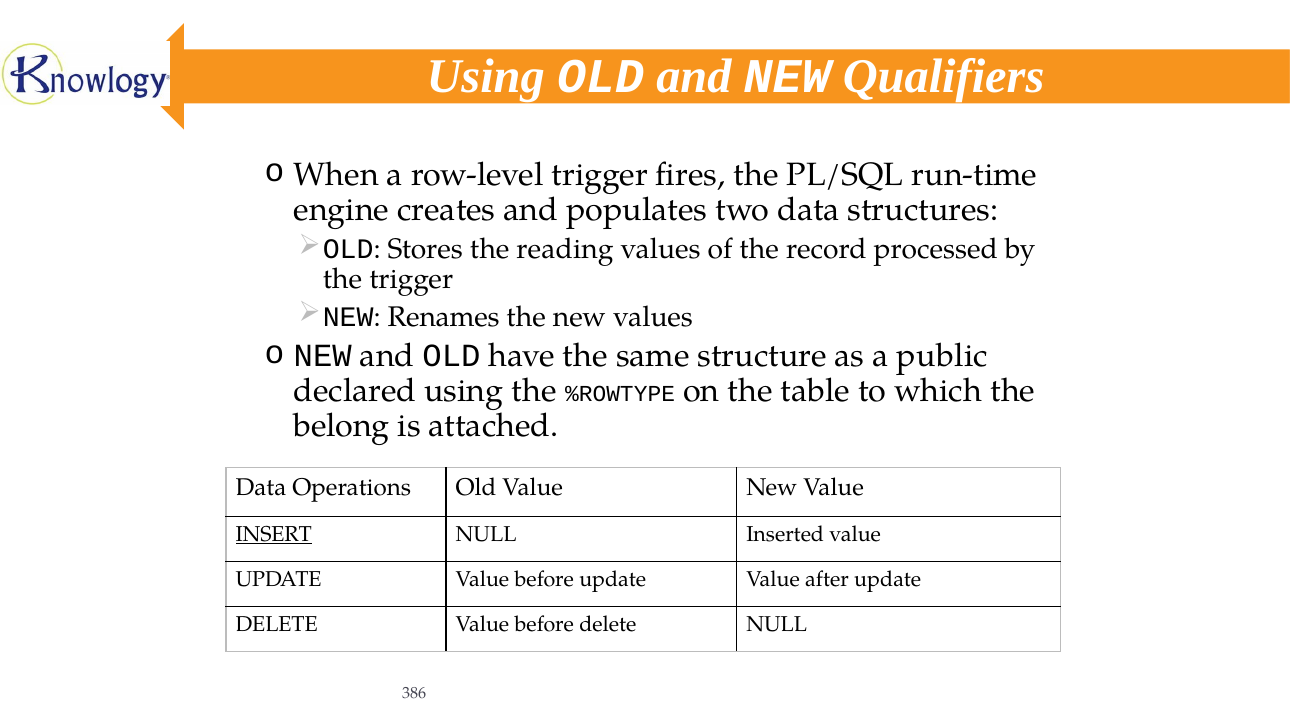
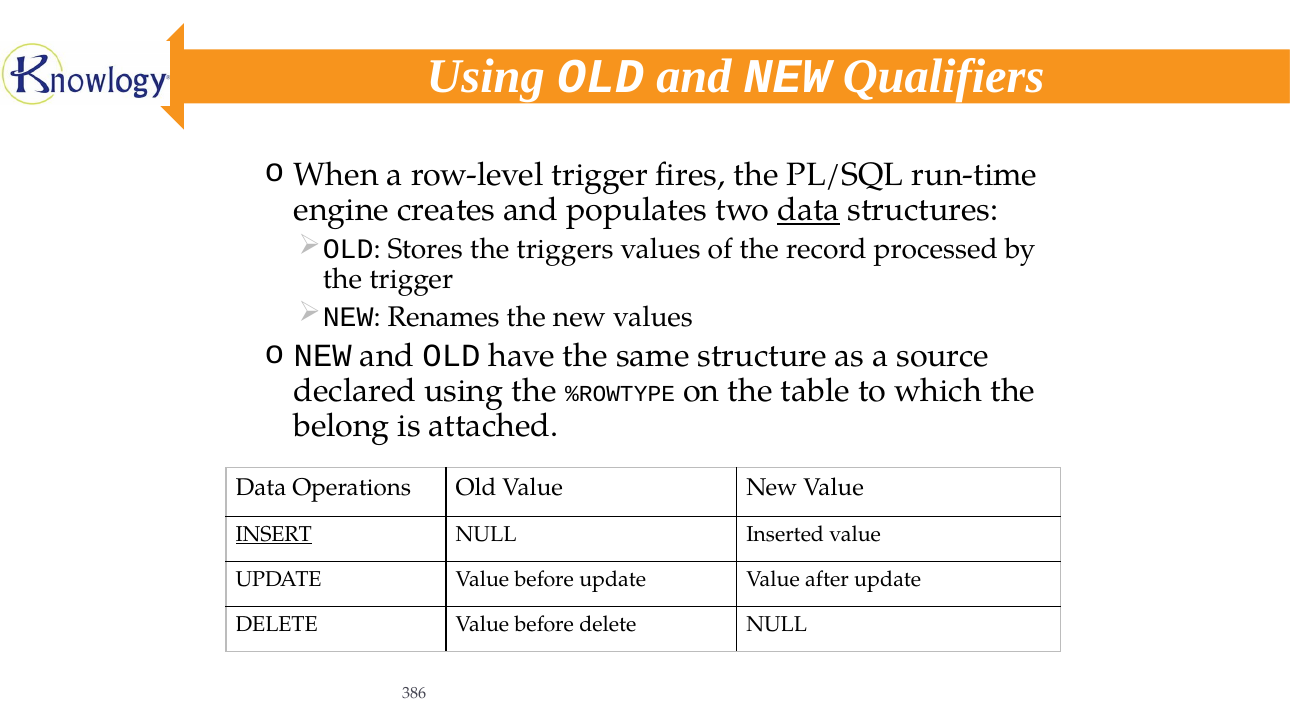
data underline: none -> present (809, 210)
reading: reading -> triggers (565, 249)
public: public -> source (943, 356)
